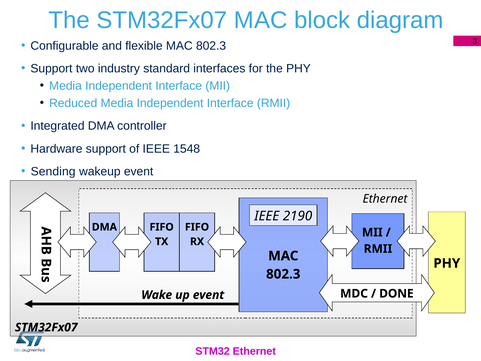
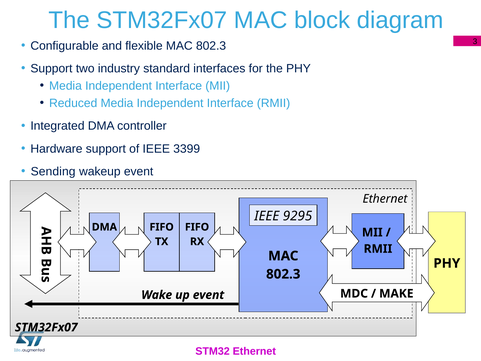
1548: 1548 -> 3399 (187, 149)
2190: 2190 -> 9295 (298, 216)
DONE: DONE -> MAKE (396, 293)
